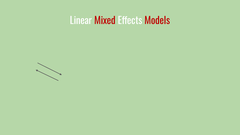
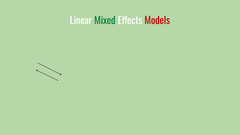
Mixed colour: red -> green (105, 21)
